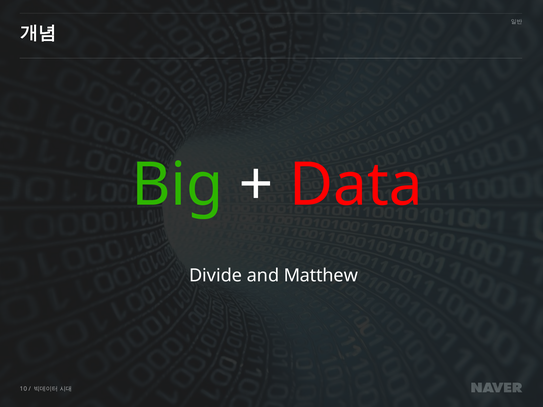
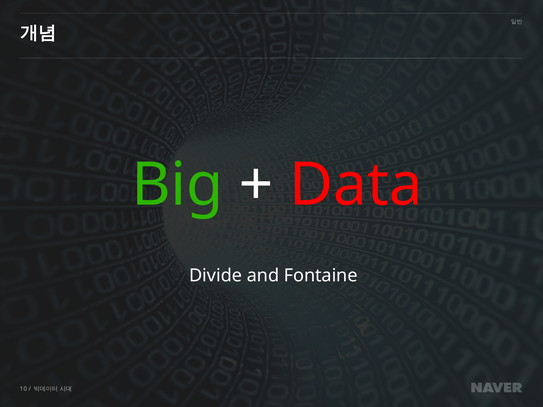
Matthew: Matthew -> Fontaine (321, 276)
